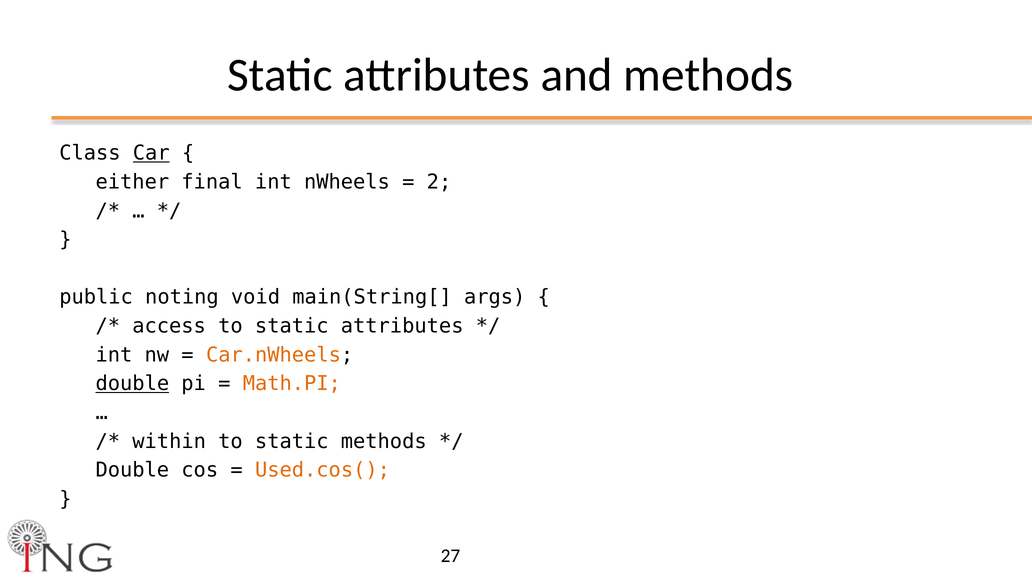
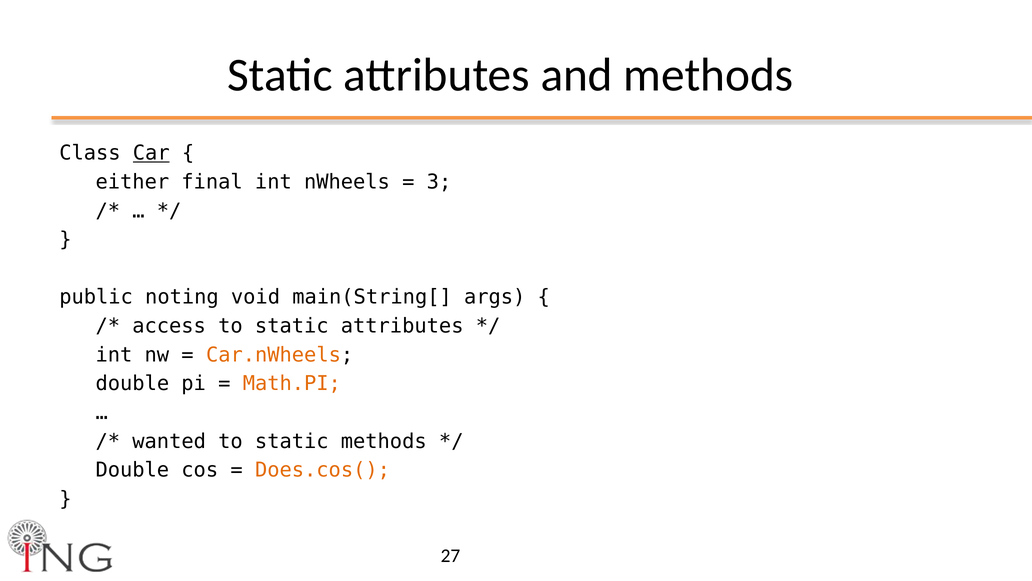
2: 2 -> 3 (439, 182)
double underline: present -> none (132, 383)
within: within -> wanted (169, 441)
Used.cos(: Used.cos( -> Does.cos( (322, 470)
